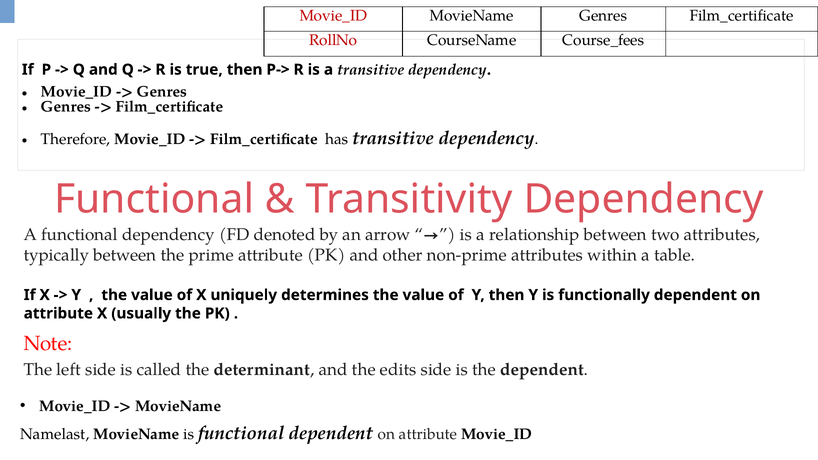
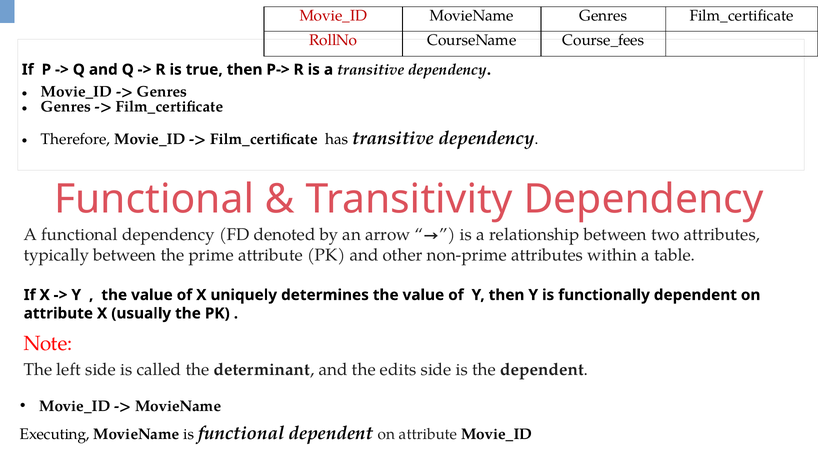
Namelast: Namelast -> Executing (55, 434)
